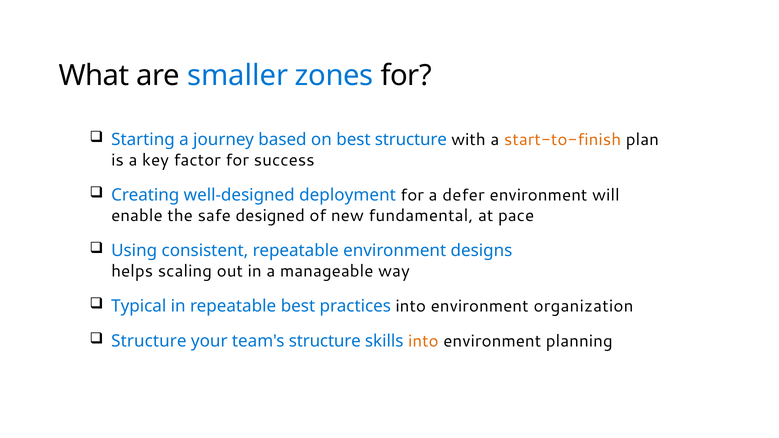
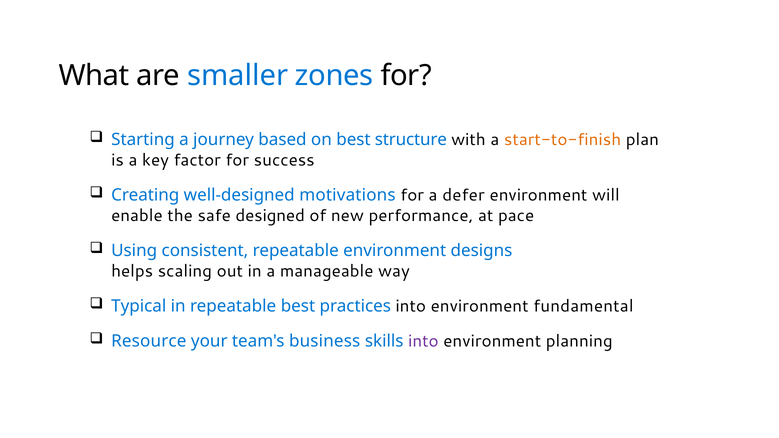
deployment: deployment -> motivations (347, 195)
fundamental: fundamental -> performance (421, 216)
organization: organization -> fundamental (583, 306)
Structure: Structure -> Resource (149, 341)
team's structure: structure -> business (325, 341)
into colour: orange -> purple (423, 341)
